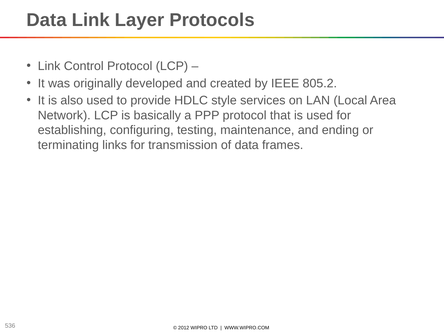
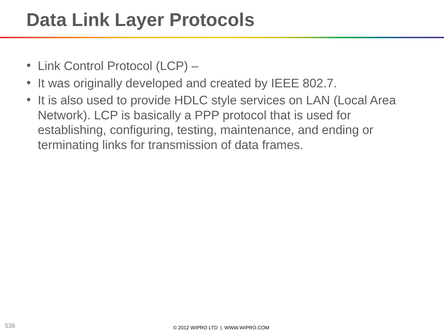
805.2: 805.2 -> 802.7 (320, 83)
